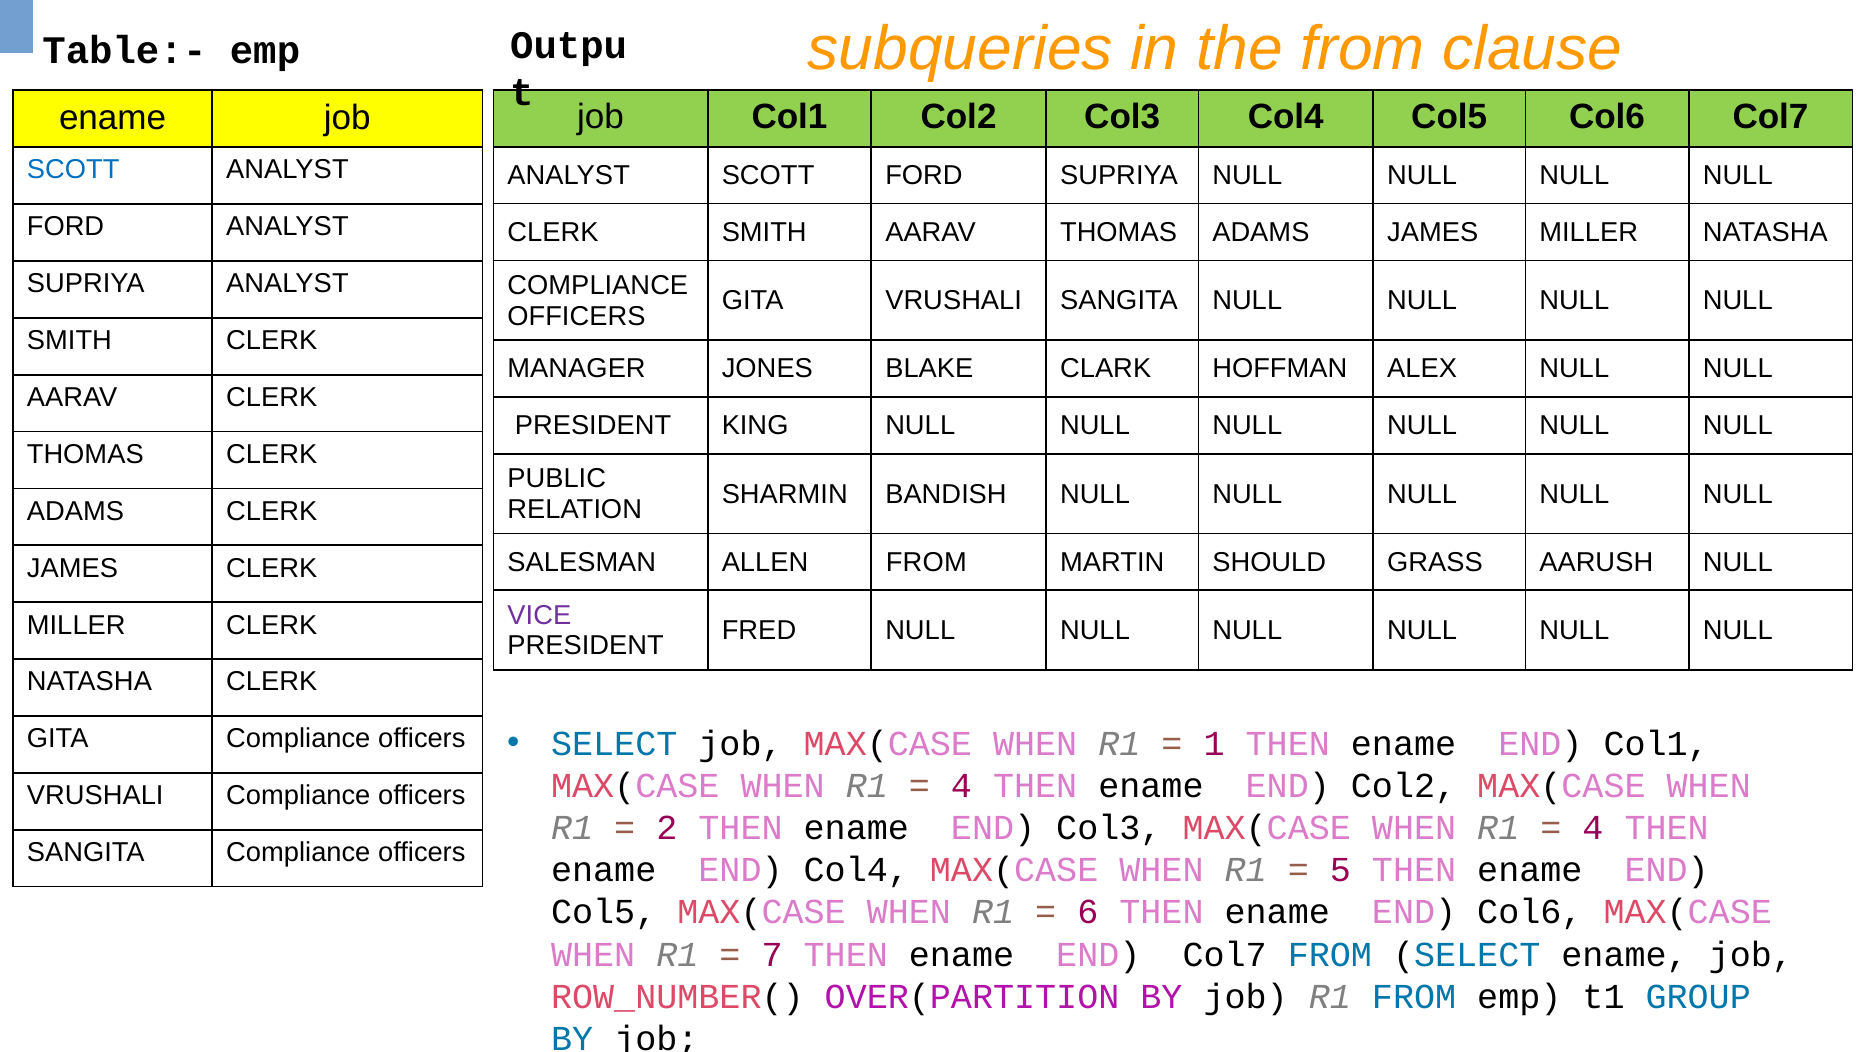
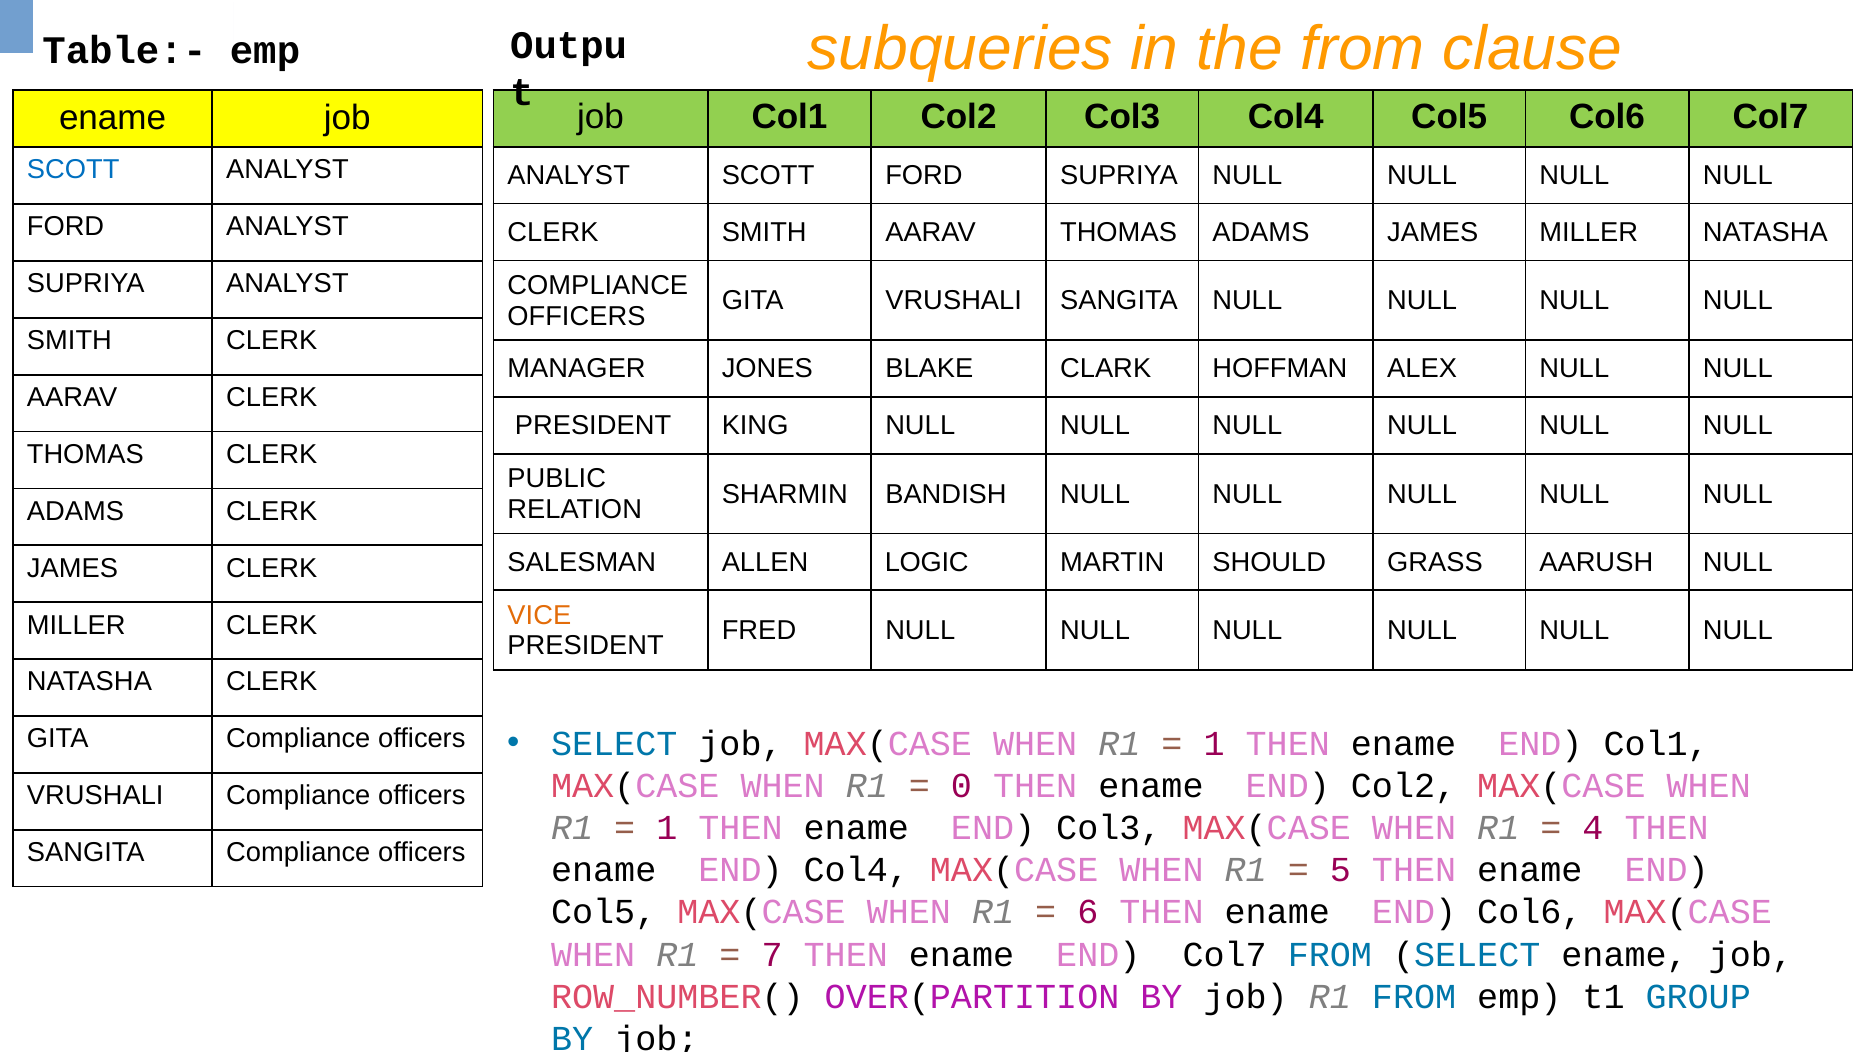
ALLEN FROM: FROM -> LOGIC (927, 563)
VICE colour: purple -> orange (539, 615)
4: 4 -> 0 (962, 787)
2: 2 -> 1 (667, 829)
